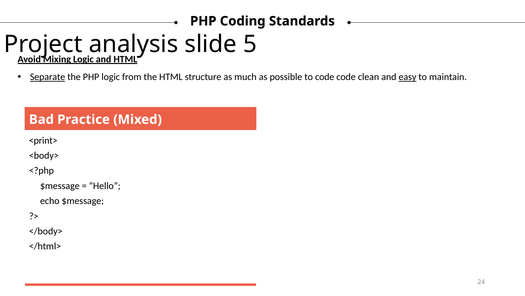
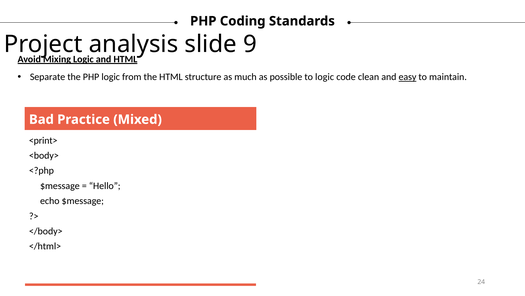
5: 5 -> 9 (250, 44)
Separate underline: present -> none (48, 77)
to code: code -> logic (325, 77)
